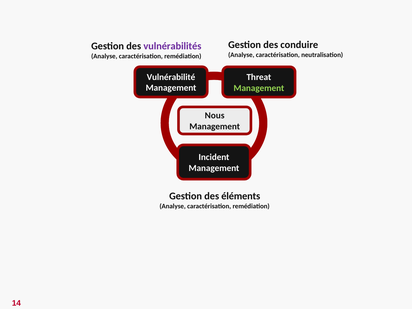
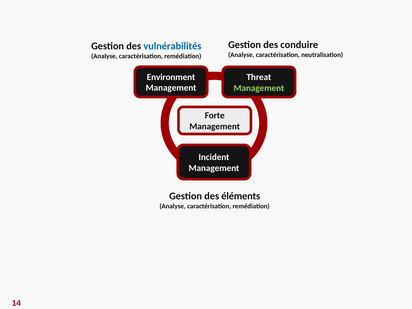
vulnérabilités colour: purple -> blue (172, 46)
Vulnérabilité: Vulnérabilité -> Environment (171, 77)
Nous: Nous -> Forte (215, 116)
